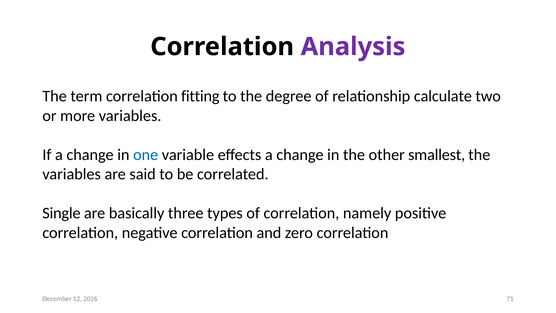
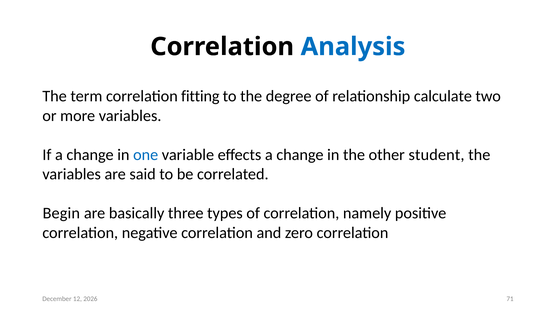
Analysis colour: purple -> blue (353, 47)
smallest: smallest -> student (437, 155)
Single: Single -> Begin (61, 213)
